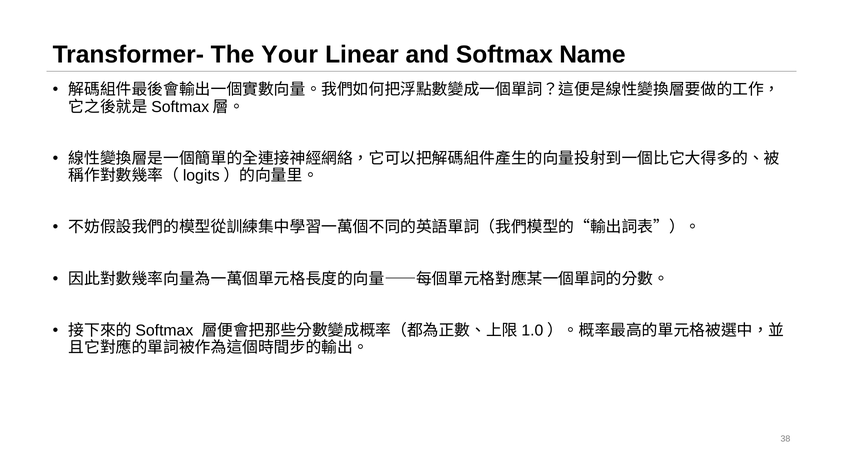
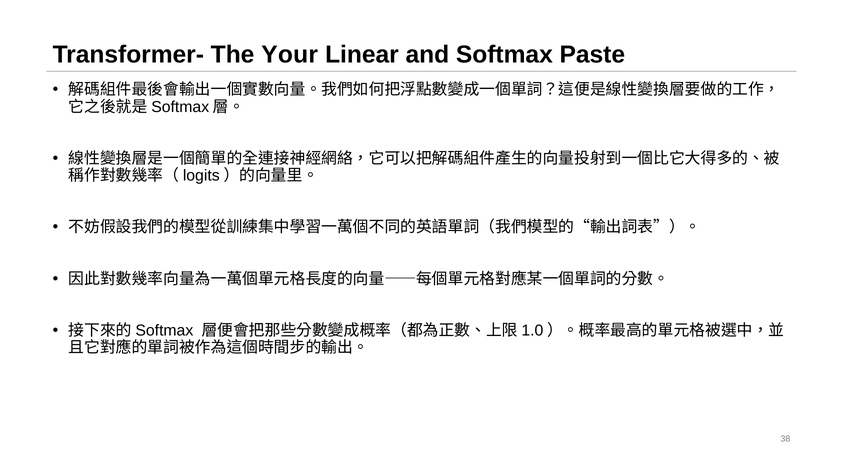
Name: Name -> Paste (592, 55)
